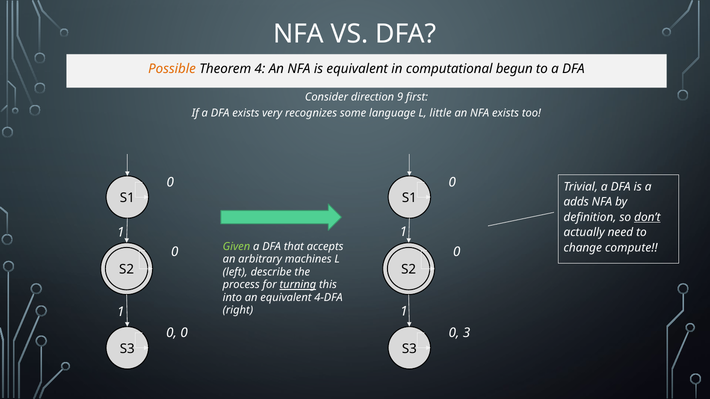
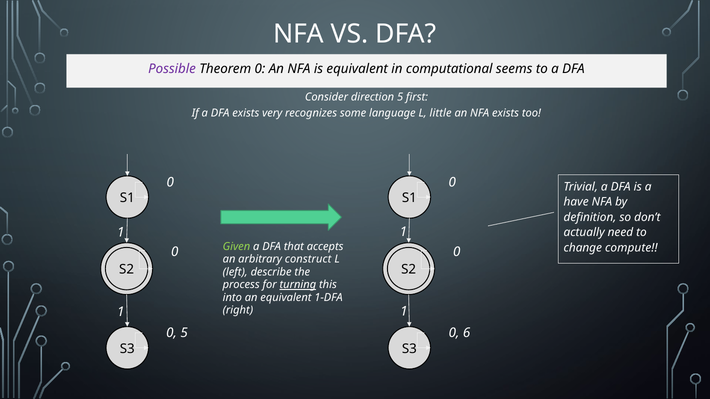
Possible colour: orange -> purple (172, 69)
Theorem 4: 4 -> 0 (260, 69)
begun: begun -> seems (514, 69)
direction 9: 9 -> 5 (400, 97)
adds: adds -> have (576, 202)
don’t underline: present -> none (647, 217)
machines: machines -> construct (308, 259)
4-DFA: 4-DFA -> 1-DFA (329, 298)
0 0: 0 -> 5 (184, 333)
3: 3 -> 6 (467, 333)
